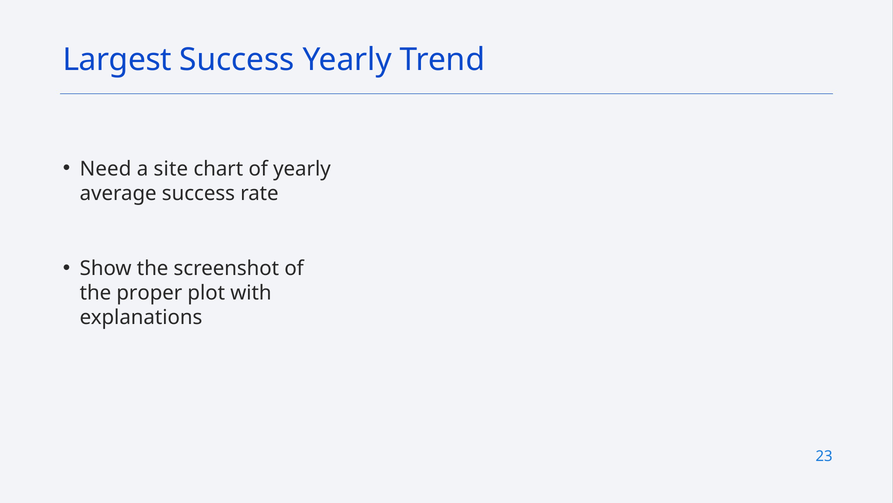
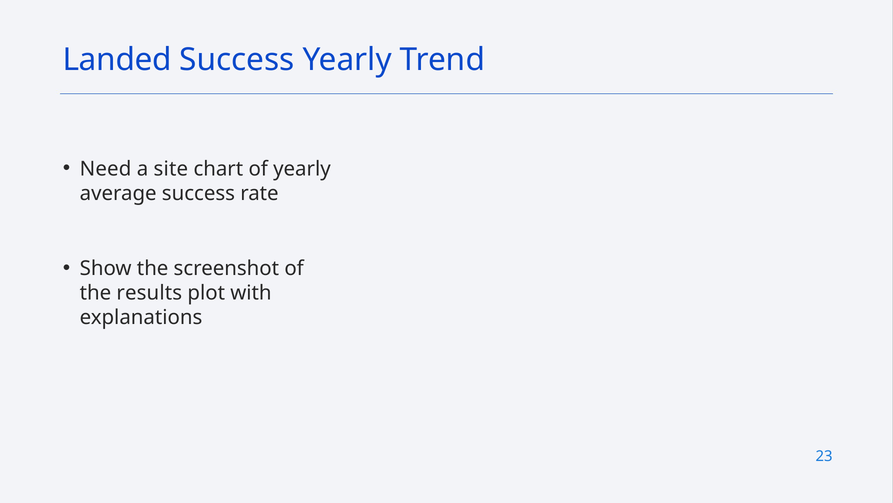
Largest: Largest -> Landed (117, 60)
proper: proper -> results (149, 293)
